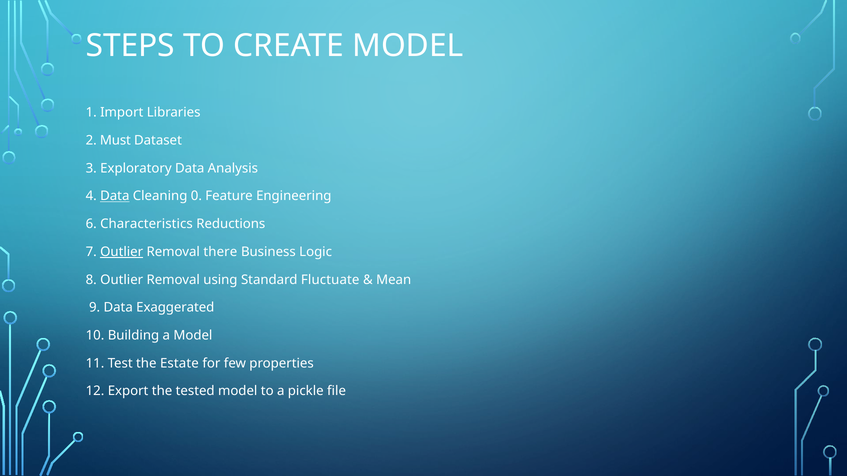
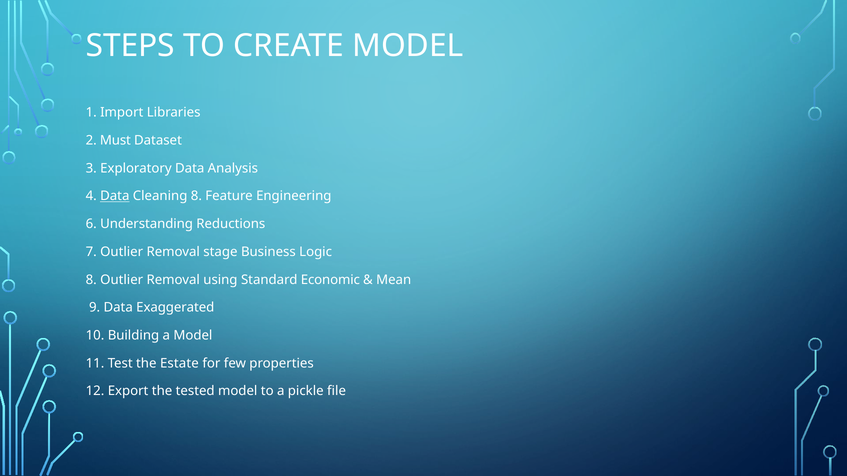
Cleaning 0: 0 -> 8 (196, 196)
Characteristics: Characteristics -> Understanding (147, 224)
Outlier underline: present -> none (122, 252)
there: there -> stage (220, 252)
Fluctuate: Fluctuate -> Economic (330, 280)
